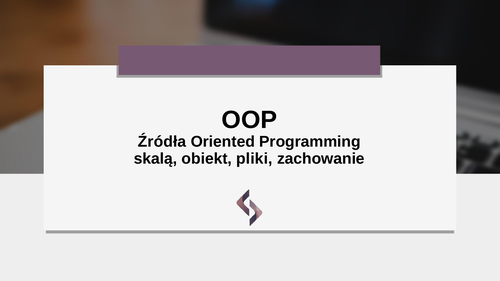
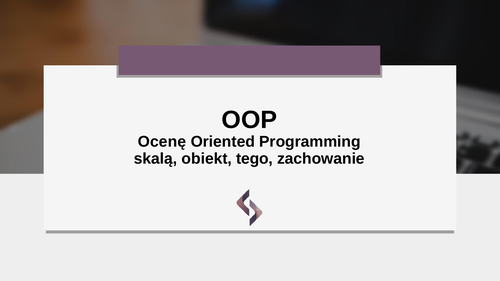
Źródła: Źródła -> Ocenę (162, 142)
pliki: pliki -> tego (255, 159)
